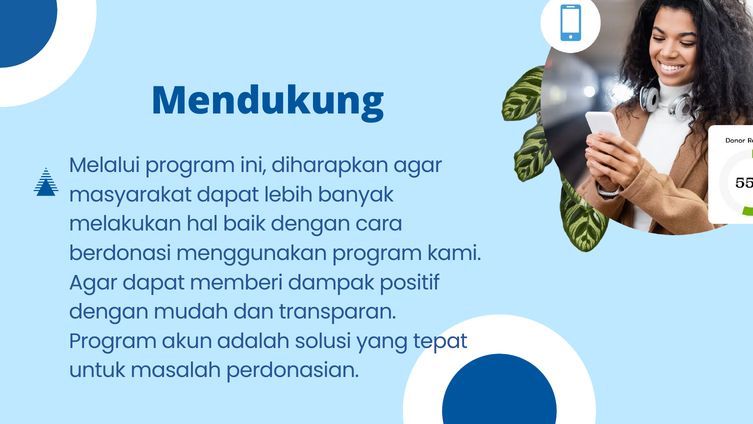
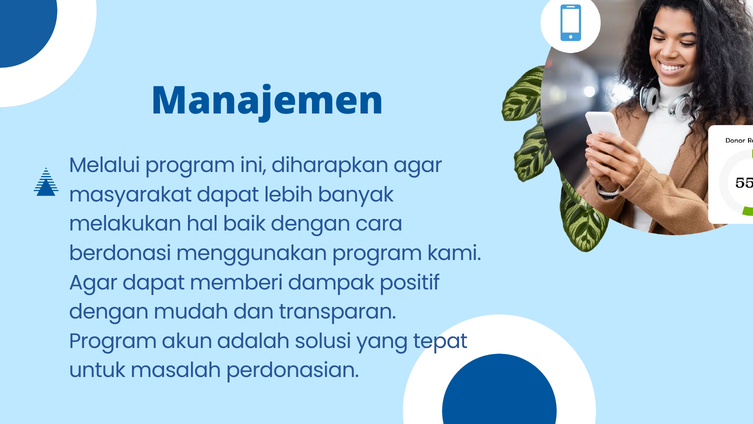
Mendukung: Mendukung -> Manajemen (267, 101)
